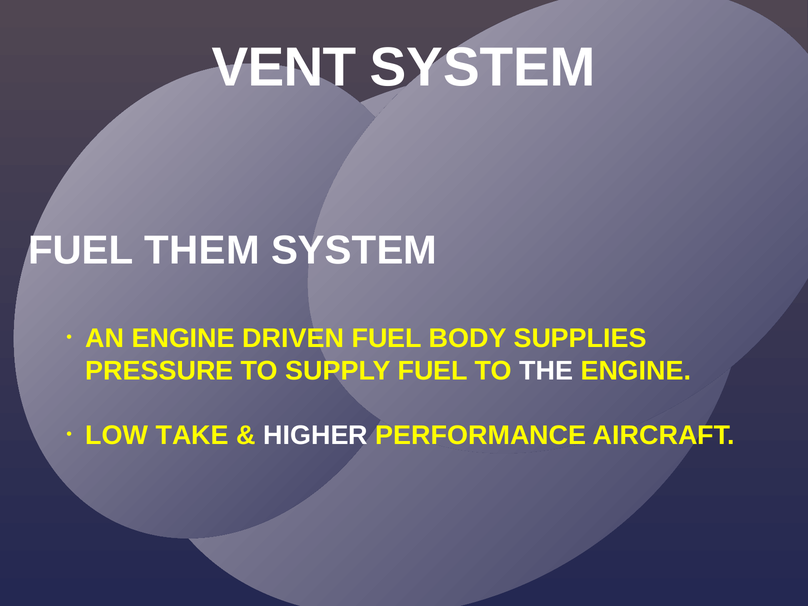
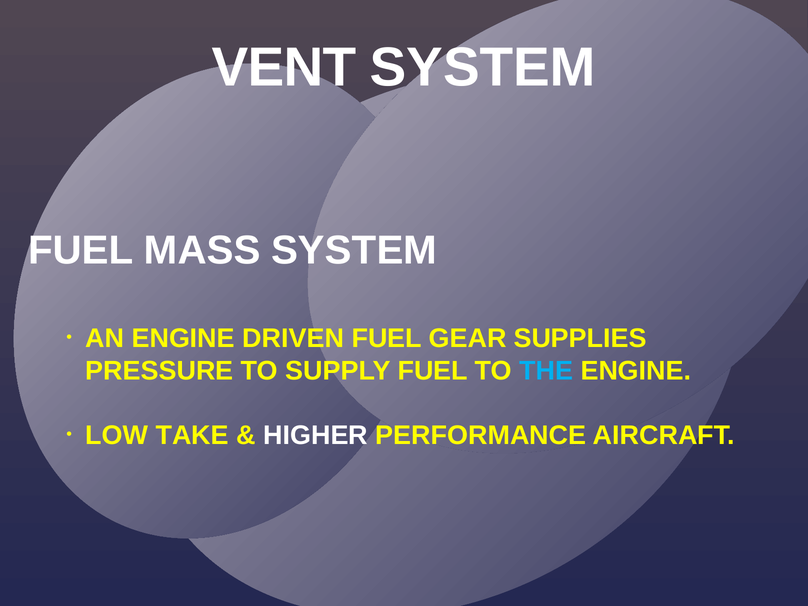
THEM: THEM -> MASS (202, 251)
BODY: BODY -> GEAR (468, 338)
THE colour: white -> light blue (546, 371)
